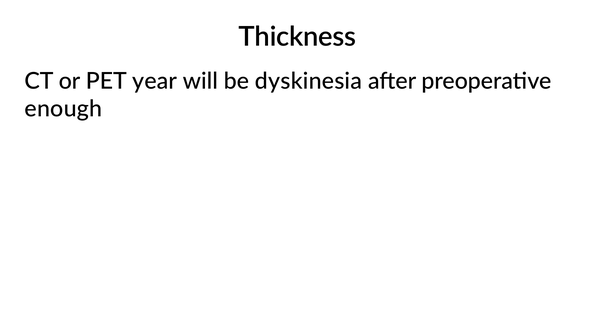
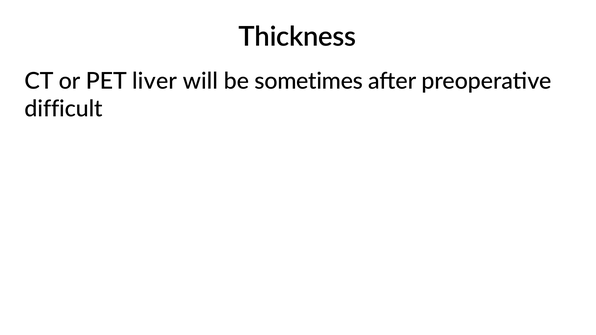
year: year -> liver (155, 81)
dyskinesia: dyskinesia -> sometimes (309, 81)
enough: enough -> difficult (64, 109)
